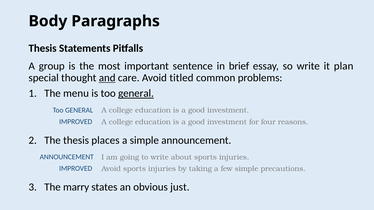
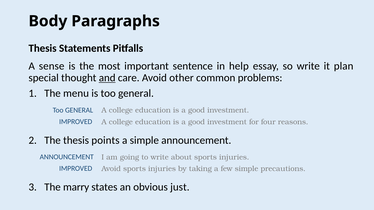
group: group -> sense (52, 66)
brief: brief -> help (239, 66)
titled: titled -> other (181, 78)
general underline: present -> none (136, 94)
places: places -> points (105, 141)
